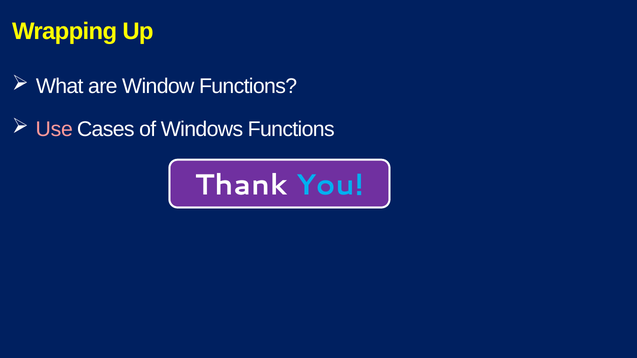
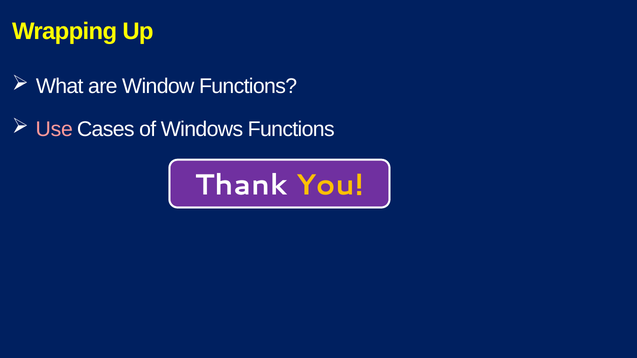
You colour: light blue -> yellow (330, 185)
